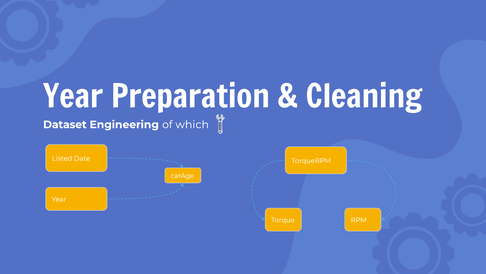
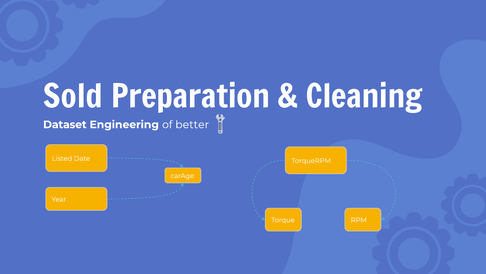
Year: Year -> Sold (73, 97)
which: which -> better (192, 124)
